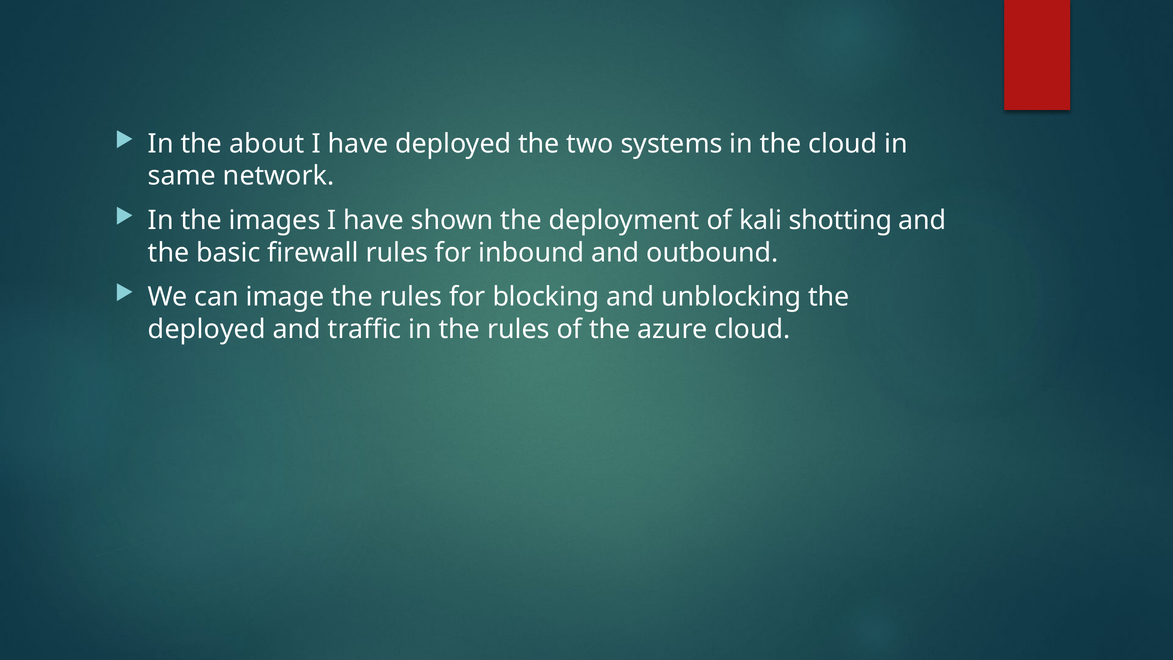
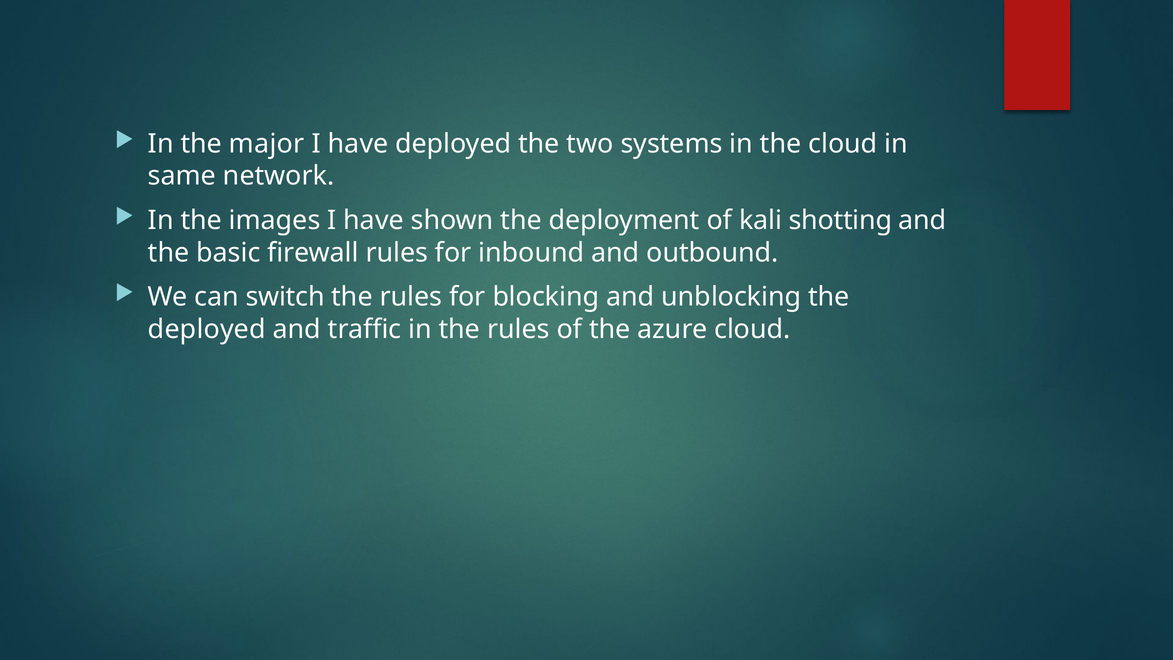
about: about -> major (267, 144)
image: image -> switch (285, 297)
